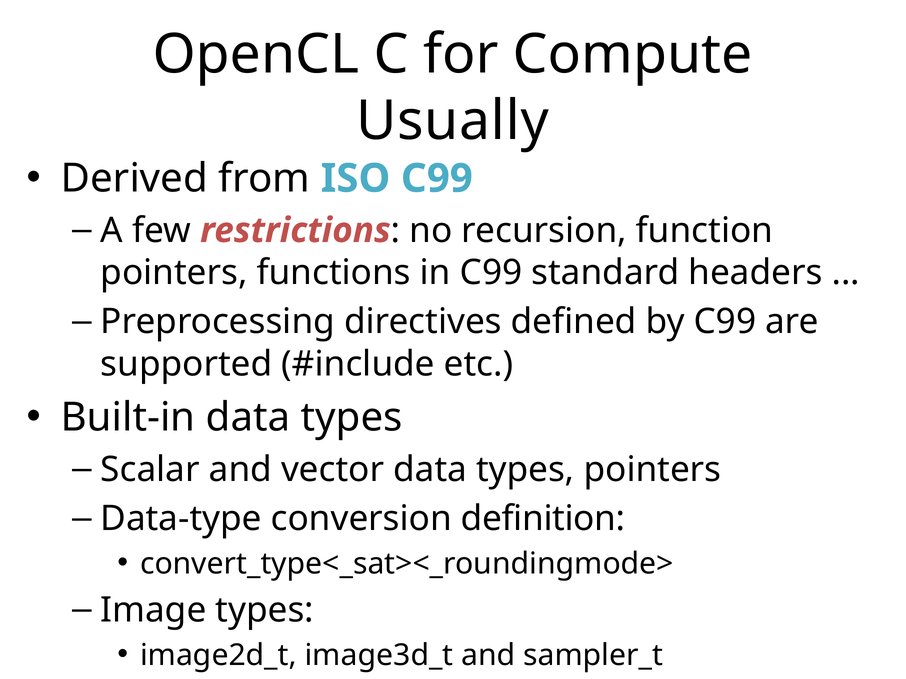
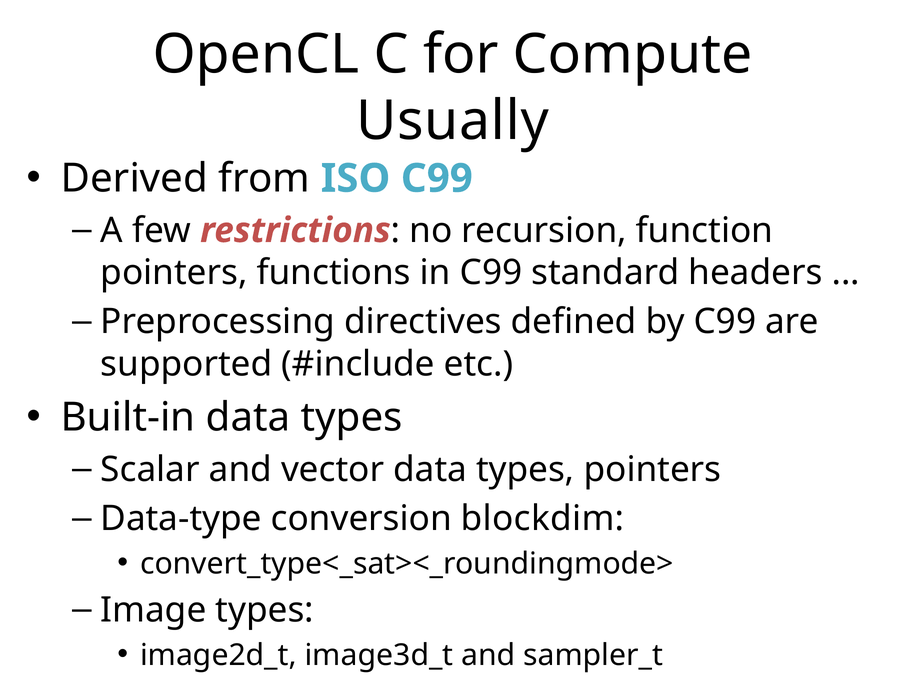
definition: definition -> blockdim (543, 519)
